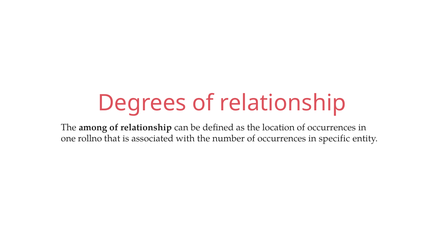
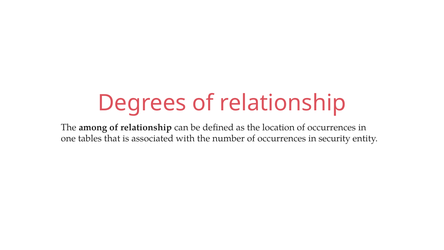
rollno: rollno -> tables (90, 138)
specific: specific -> security (334, 138)
